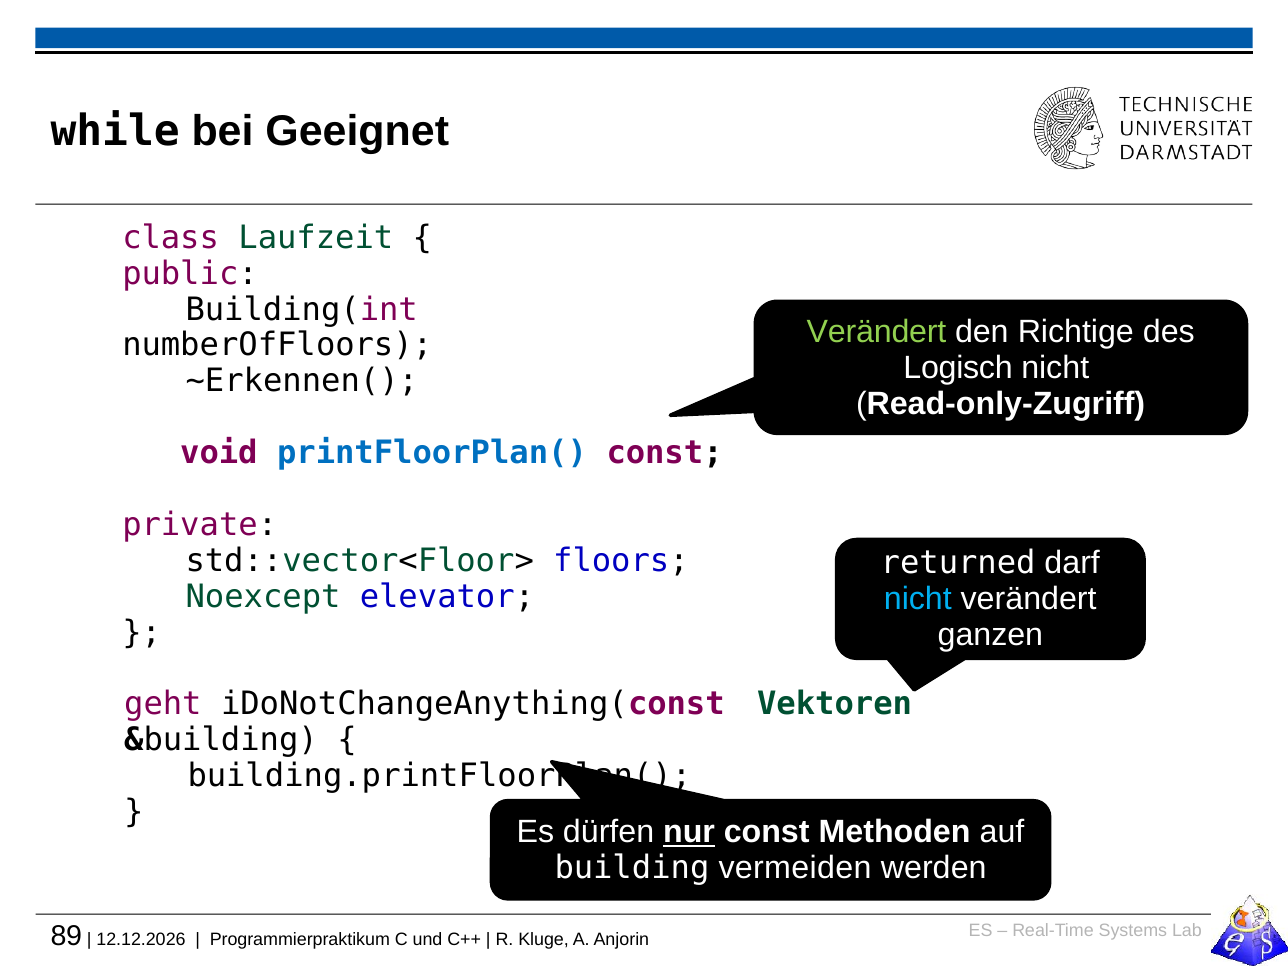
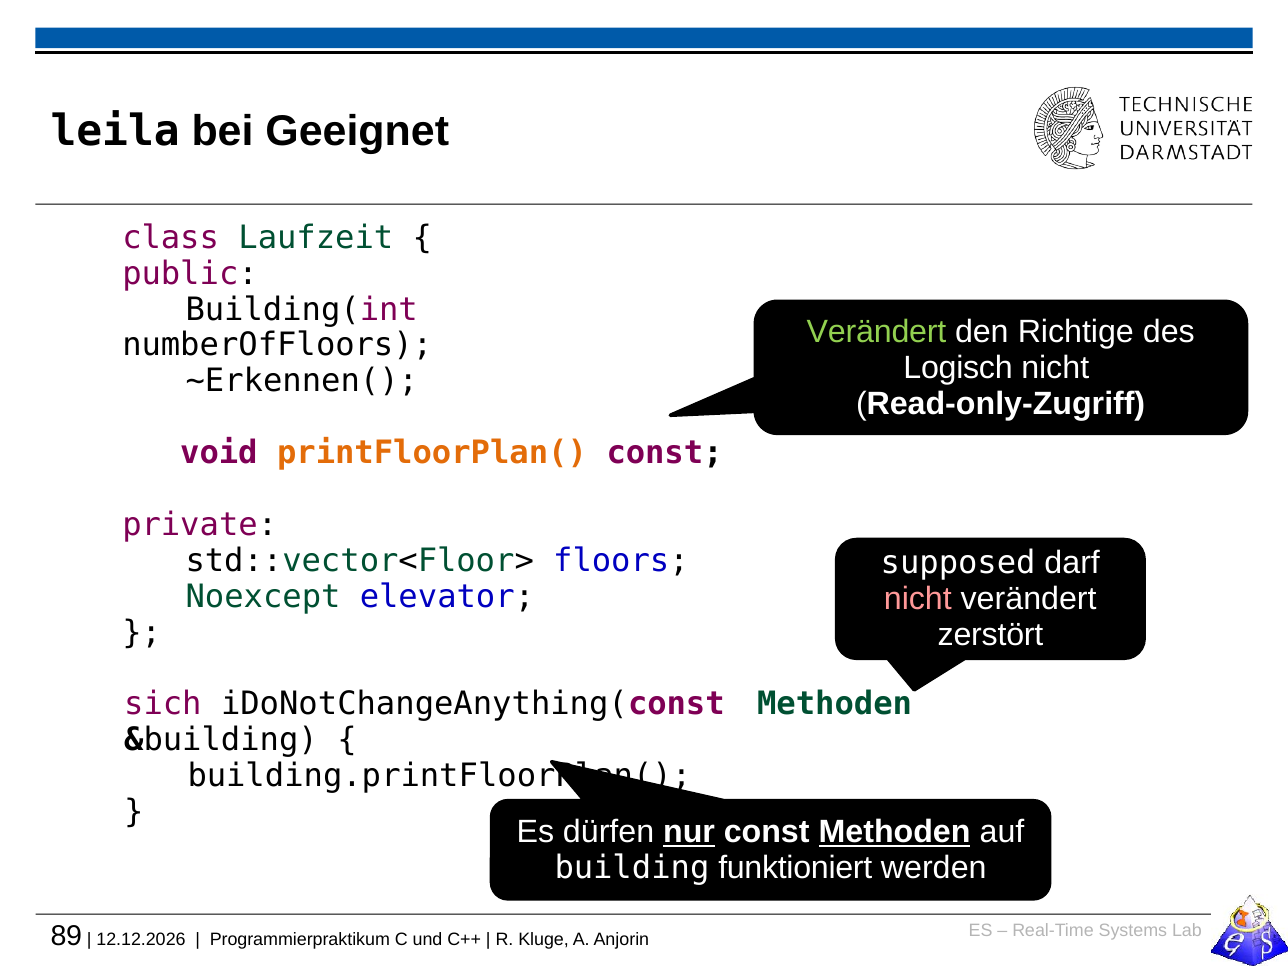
while: while -> leila (115, 131)
printFloorPlan( colour: blue -> orange (432, 453)
returned: returned -> supposed (958, 563)
nicht colour: light blue -> pink (918, 599)
ganzen: ganzen -> zerstört (990, 635)
geht: geht -> sich (163, 704)
iDoNotChangeAnything(const Vektoren: Vektoren -> Methoden (835, 704)
Methoden underline: none -> present (895, 832)
vermeiden: vermeiden -> funktioniert (795, 868)
